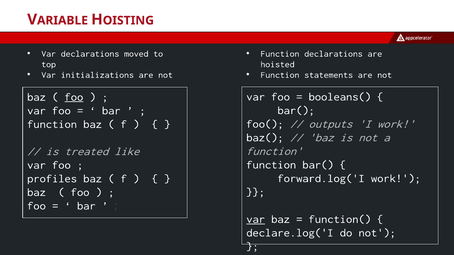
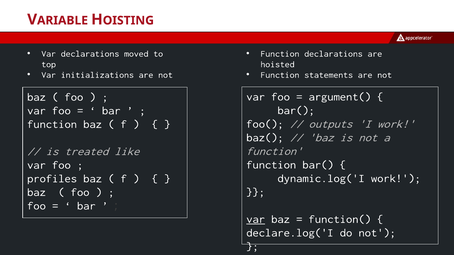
booleans(: booleans( -> argument( (340, 97)
foo underline: present -> none (74, 97)
forward.log('I: forward.log('I -> dynamic.log('I (321, 179)
